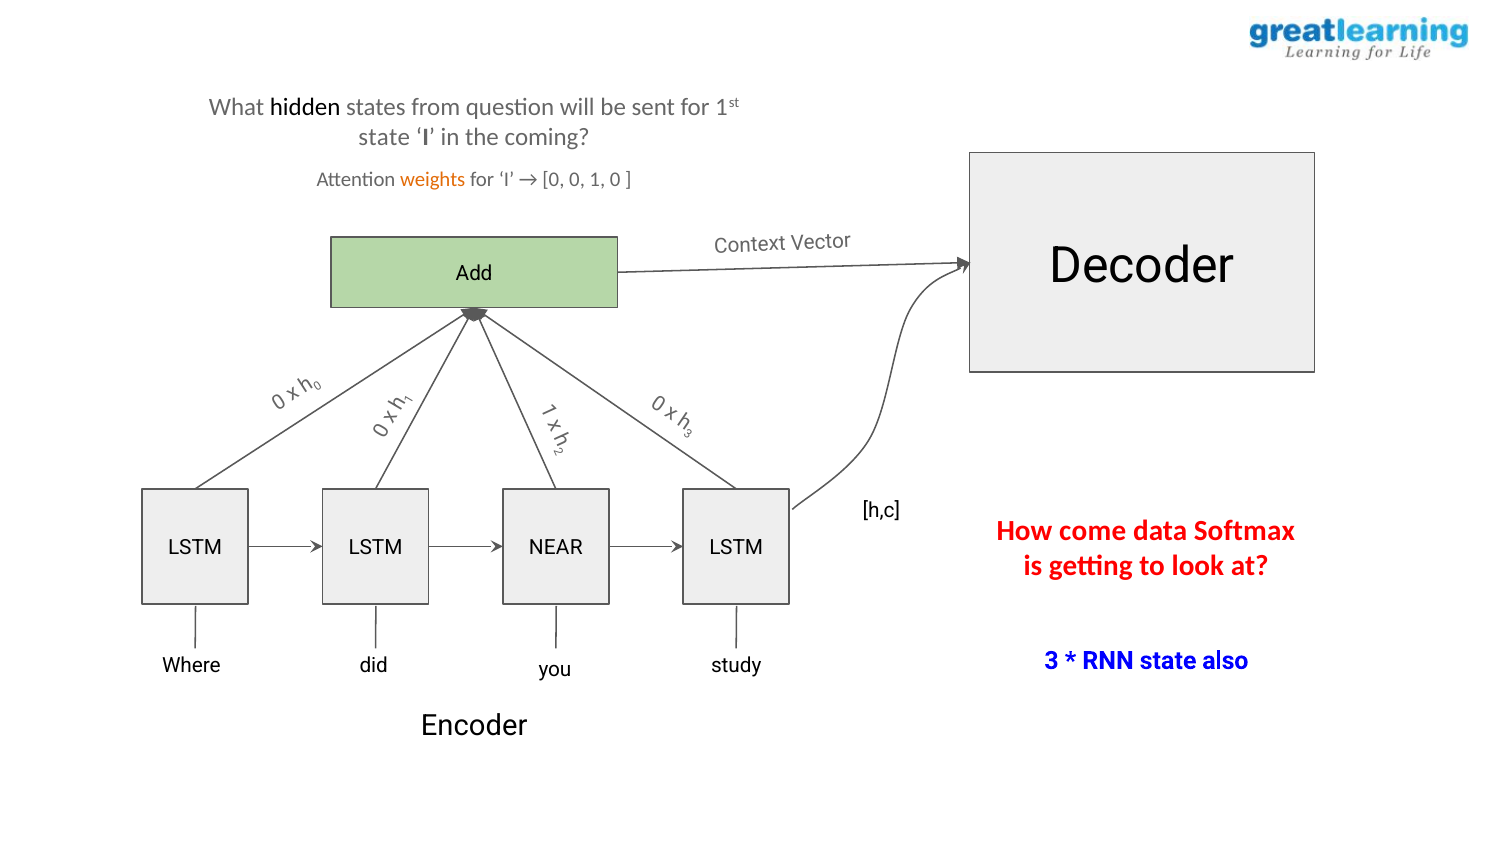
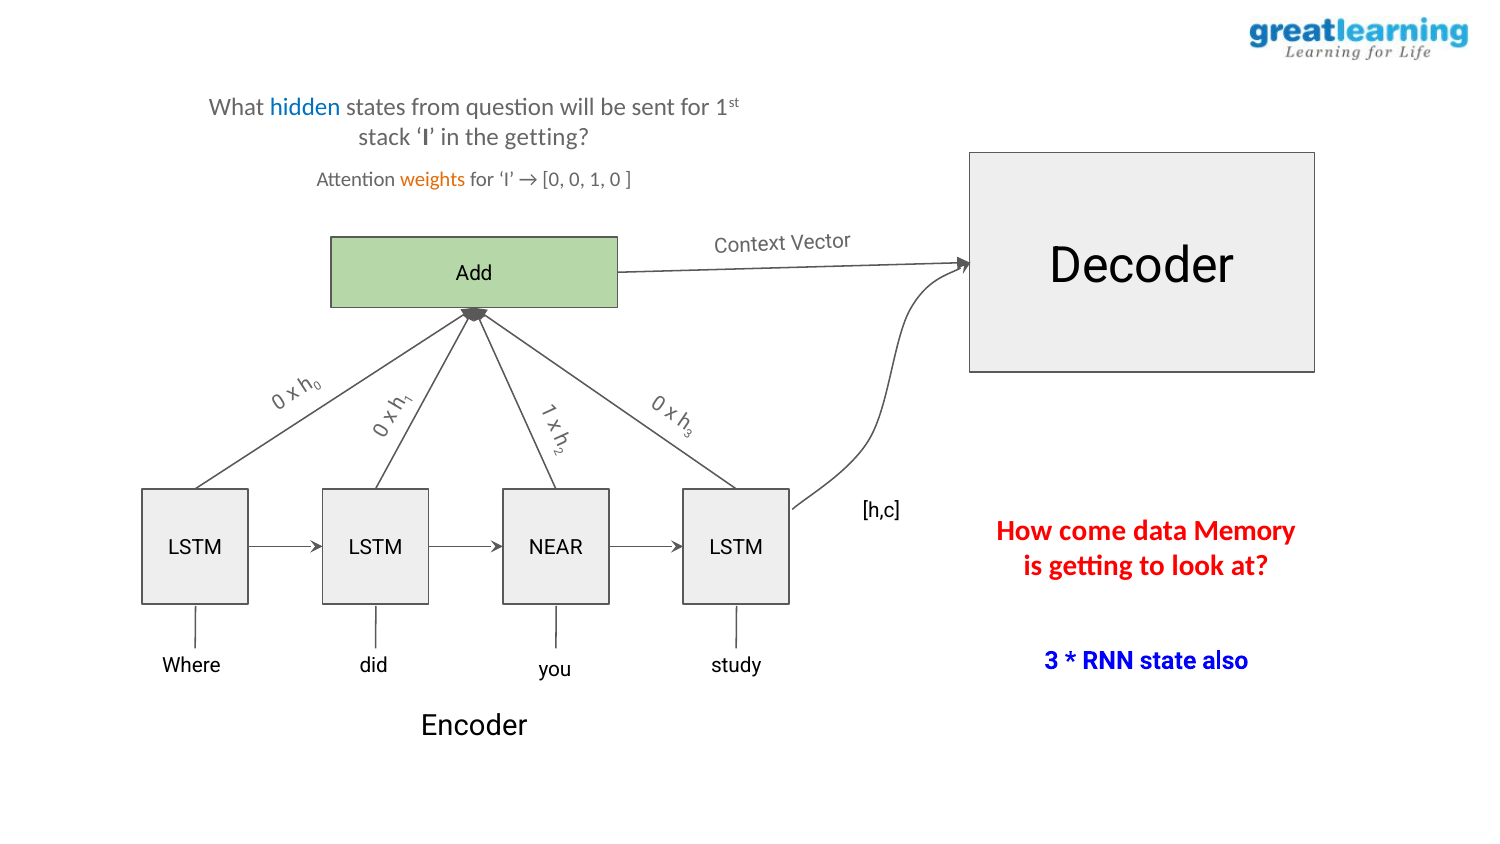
hidden colour: black -> blue (305, 107)
state: state -> stack (384, 137)
the coming: coming -> getting (547, 137)
Softmax: Softmax -> Memory (1245, 531)
